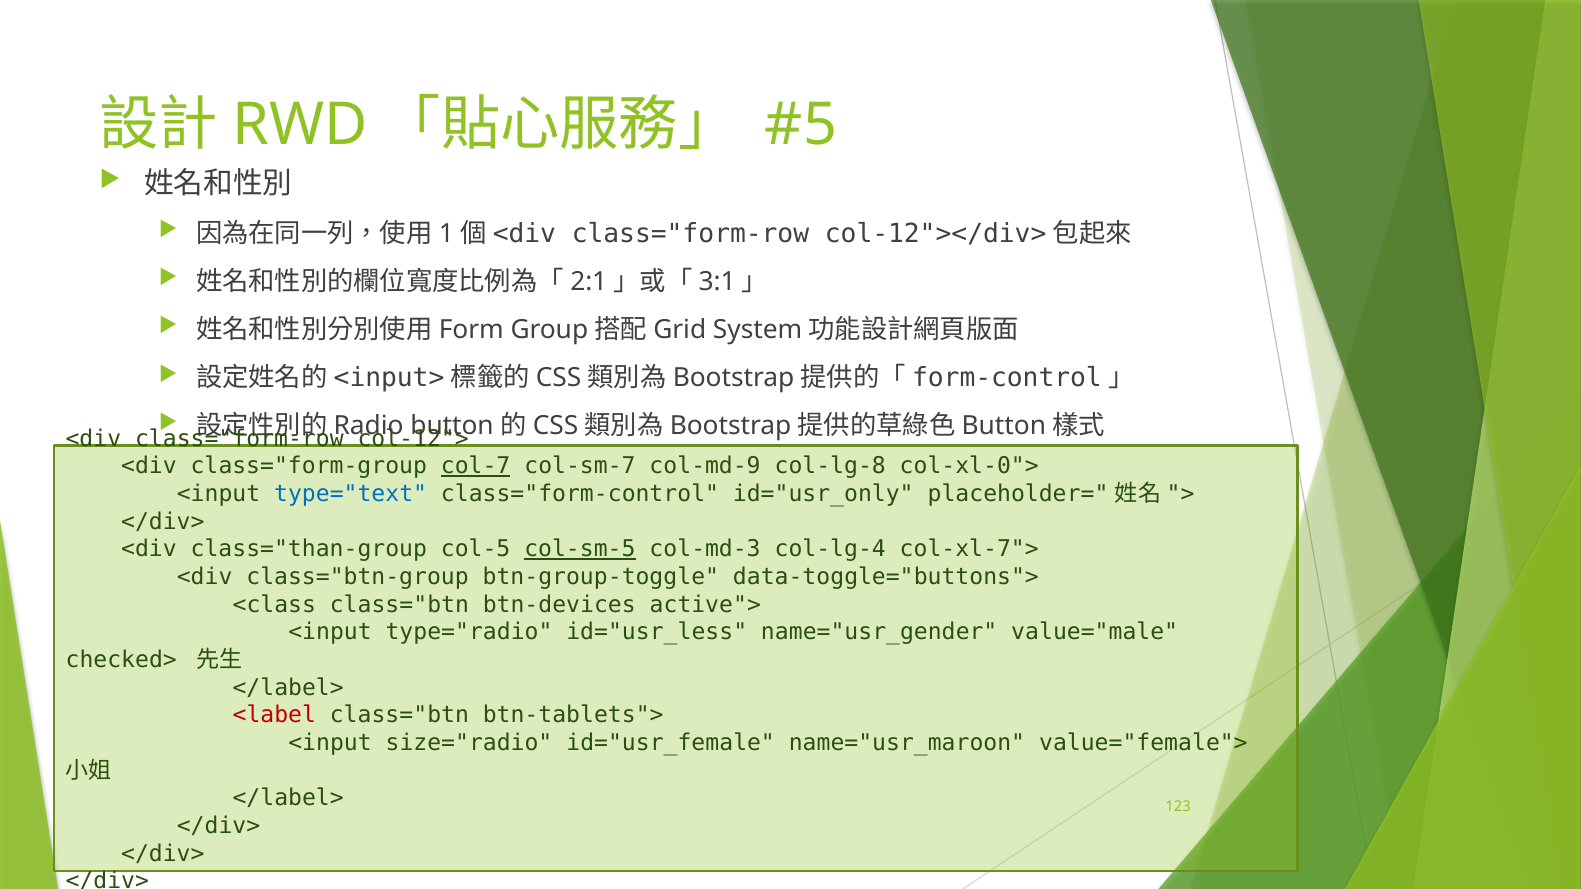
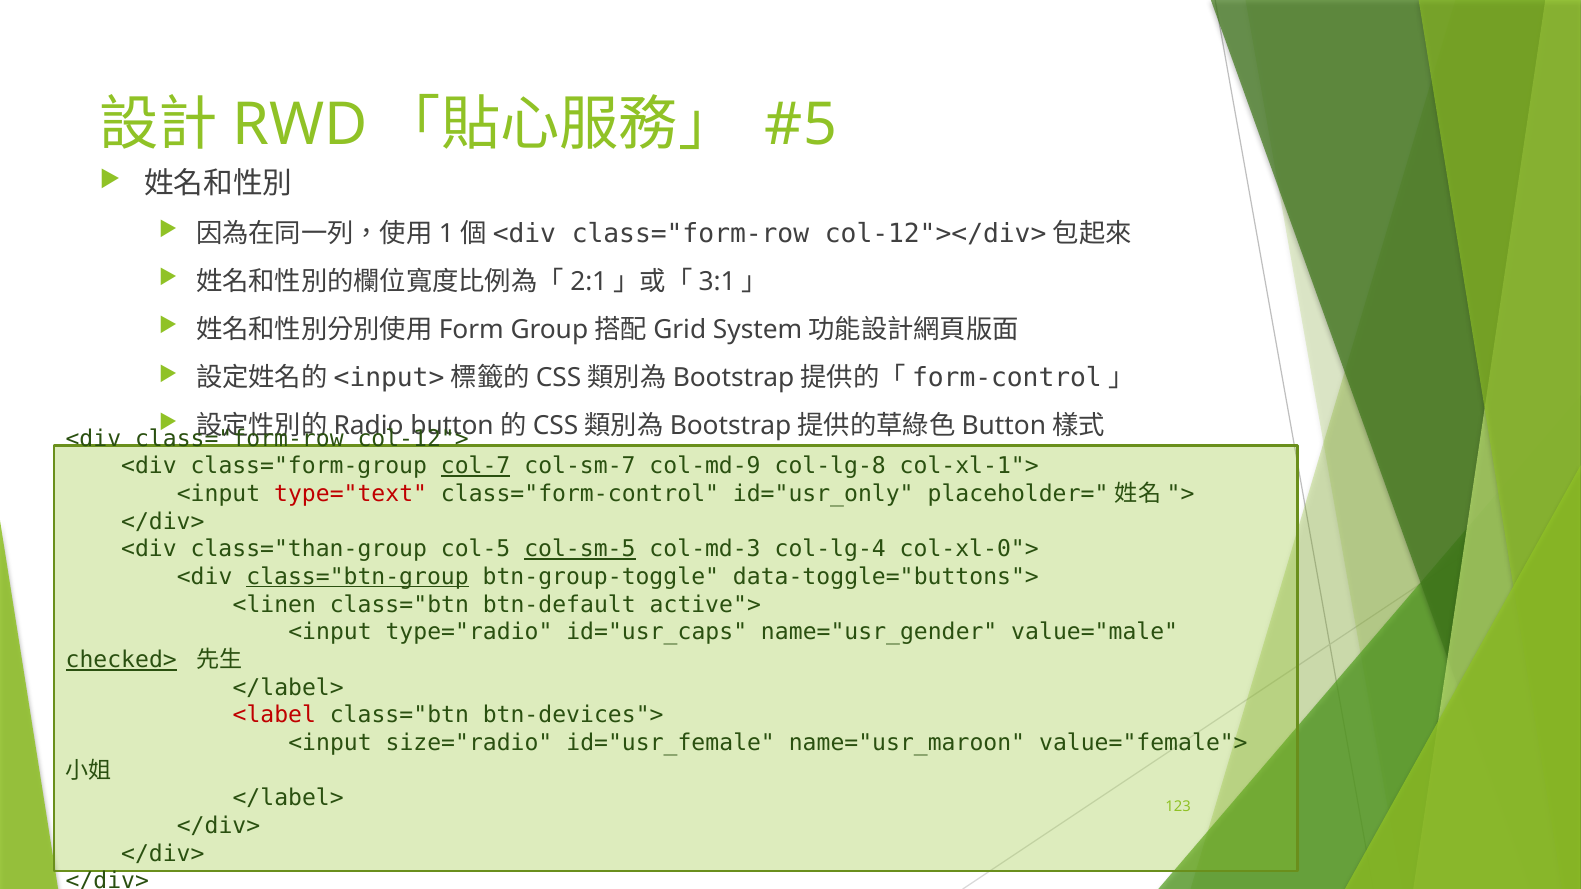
col-xl-0">: col-xl-0"> -> col-xl-1"> (969, 466)
type="text colour: blue -> red (351, 494)
col-xl-7">: col-xl-7"> -> col-xl-0"> (969, 549)
class="btn-group underline: none -> present (358, 577)
<class: <class -> <linen (274, 605)
btn-devices: btn-devices -> btn-default (559, 605)
id="usr_less: id="usr_less -> id="usr_caps (657, 632)
checked> underline: none -> present (121, 660)
btn-tablets">: btn-tablets"> -> btn-devices"> (573, 716)
